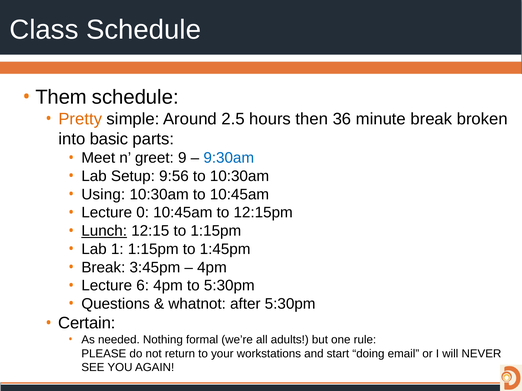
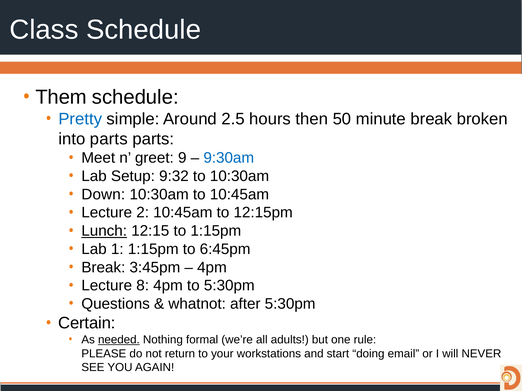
Pretty colour: orange -> blue (80, 119)
36: 36 -> 50 (342, 119)
into basic: basic -> parts (109, 139)
9:56: 9:56 -> 9:32 (174, 176)
Using: Using -> Down (103, 195)
0: 0 -> 2 (143, 213)
1:45pm: 1:45pm -> 6:45pm (225, 249)
6: 6 -> 8 (143, 286)
needed underline: none -> present (119, 340)
